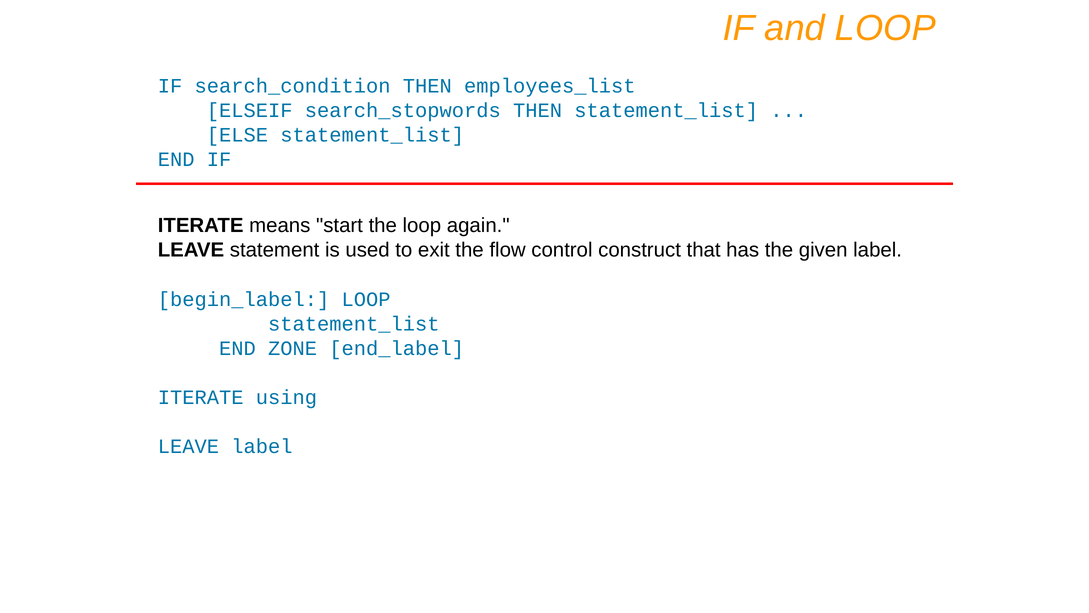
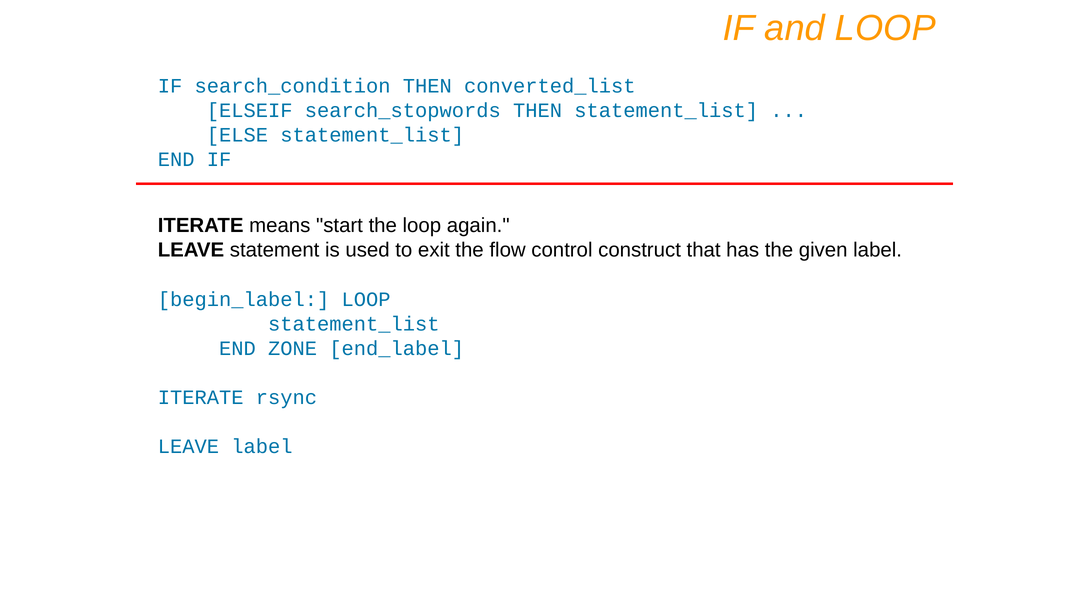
employees_list: employees_list -> converted_list (550, 86)
using: using -> rsync (286, 397)
